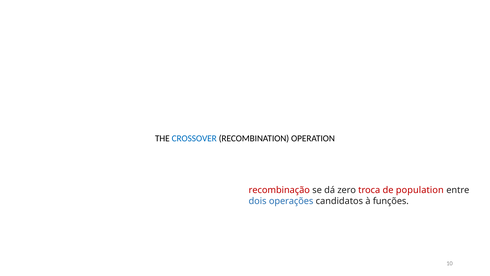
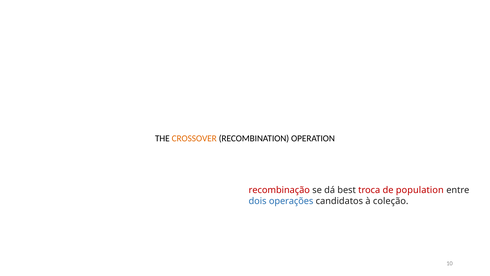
CROSSOVER colour: blue -> orange (194, 138)
zero: zero -> best (347, 190)
funções: funções -> coleção (391, 201)
